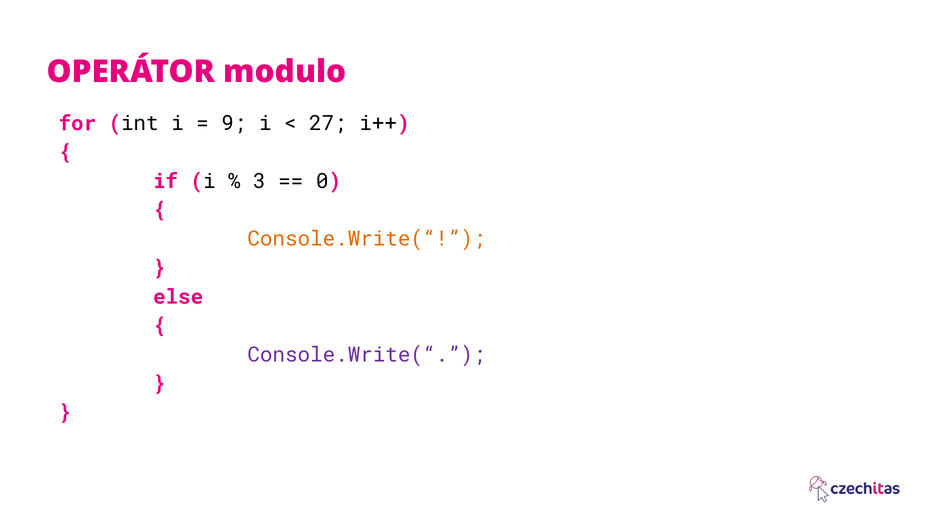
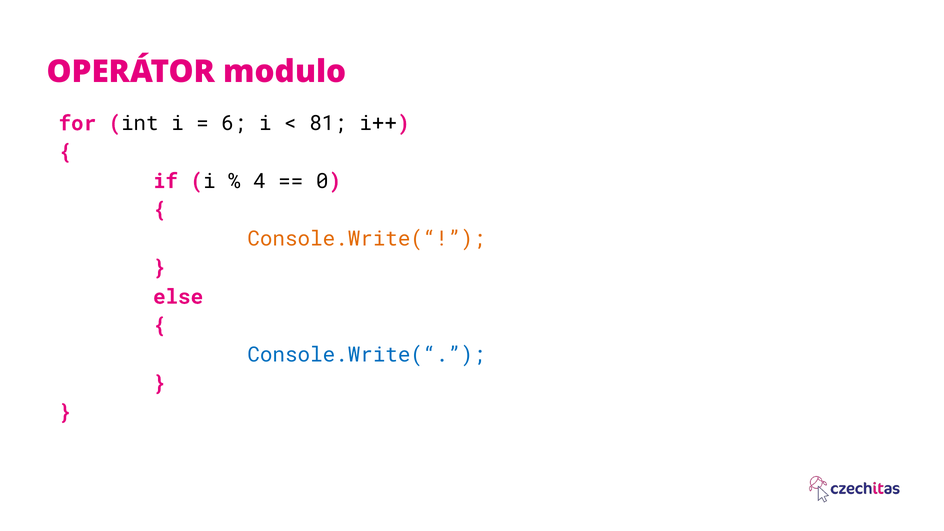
9: 9 -> 6 (234, 123)
27: 27 -> 81 (328, 123)
3: 3 -> 4 (259, 181)
Console.Write(“ colour: purple -> blue (367, 355)
